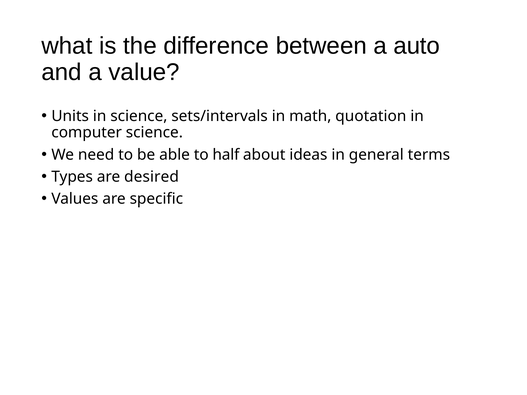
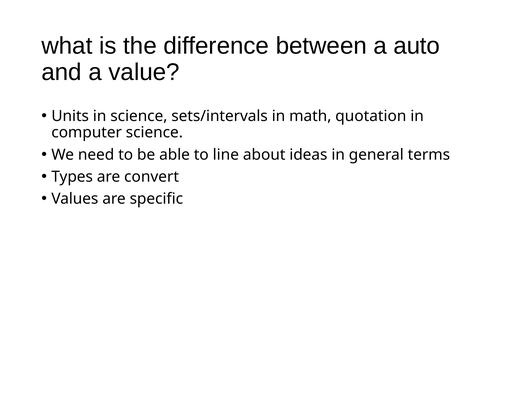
half: half -> line (226, 155)
desired: desired -> convert (152, 177)
